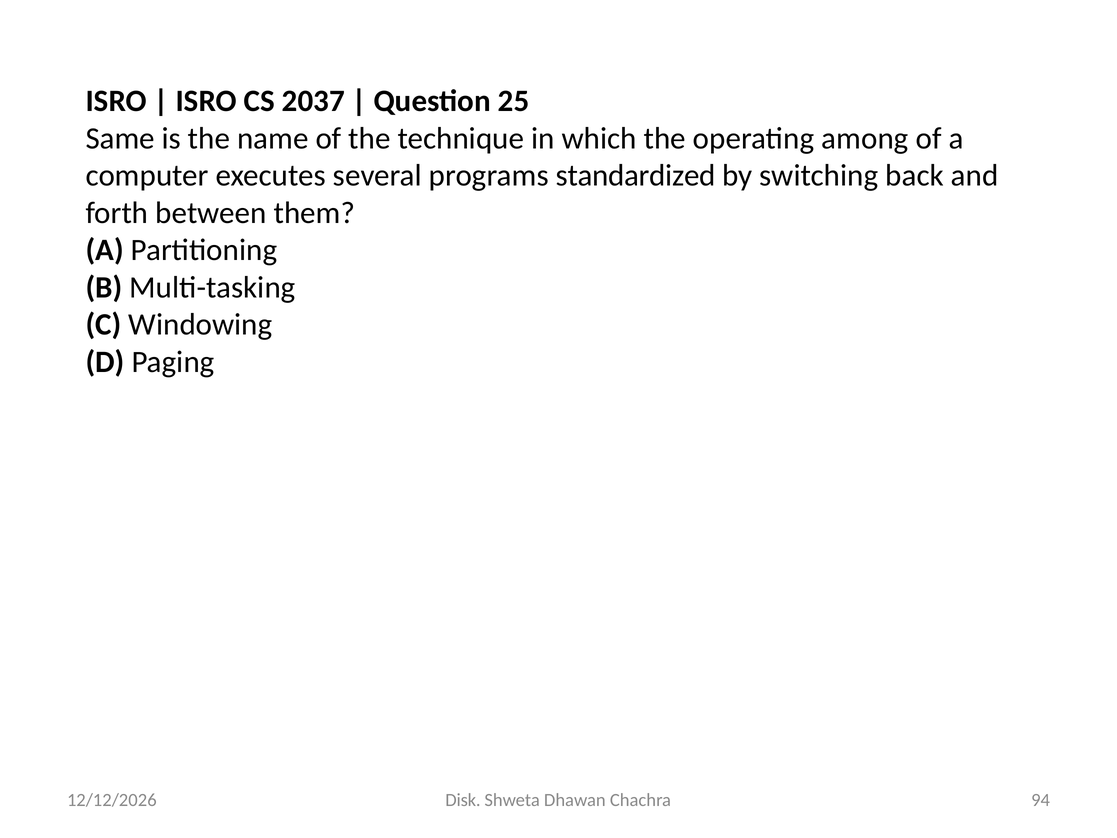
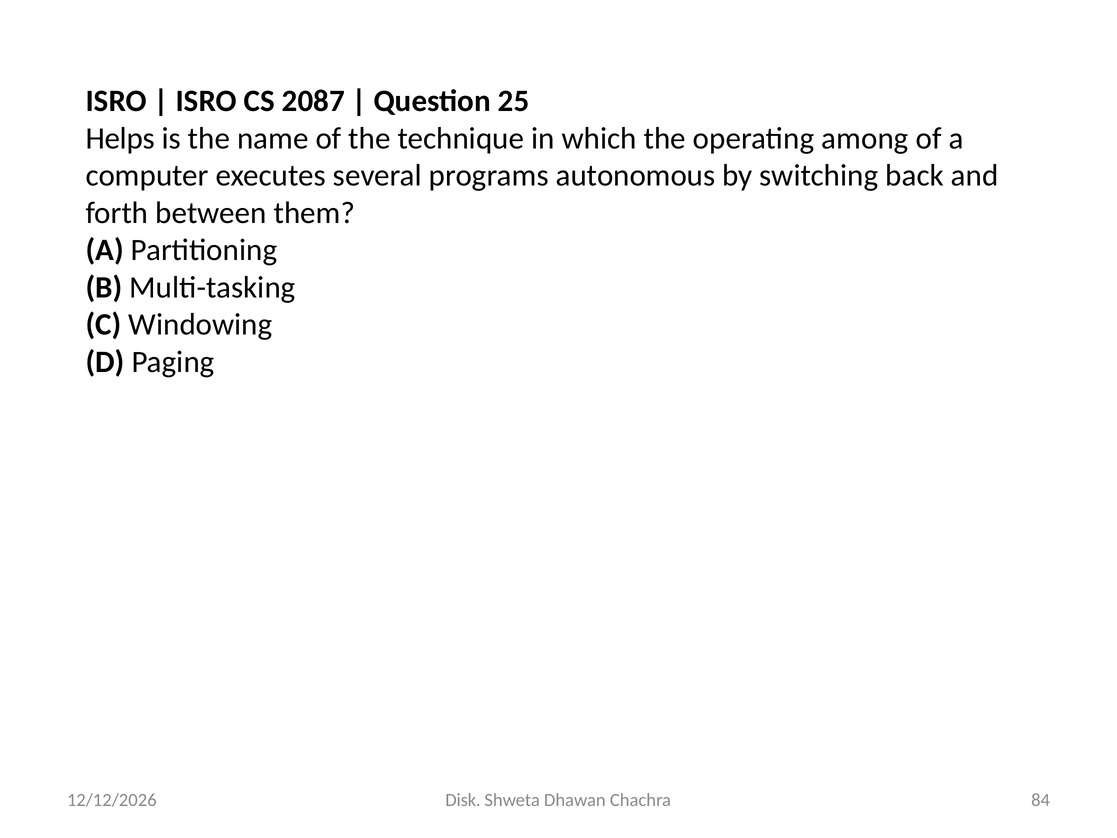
2037: 2037 -> 2087 (313, 101)
Same: Same -> Helps (120, 138)
standardized: standardized -> autonomous (635, 176)
94: 94 -> 84 (1041, 800)
